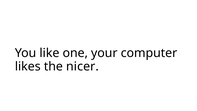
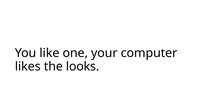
nicer: nicer -> looks (83, 66)
